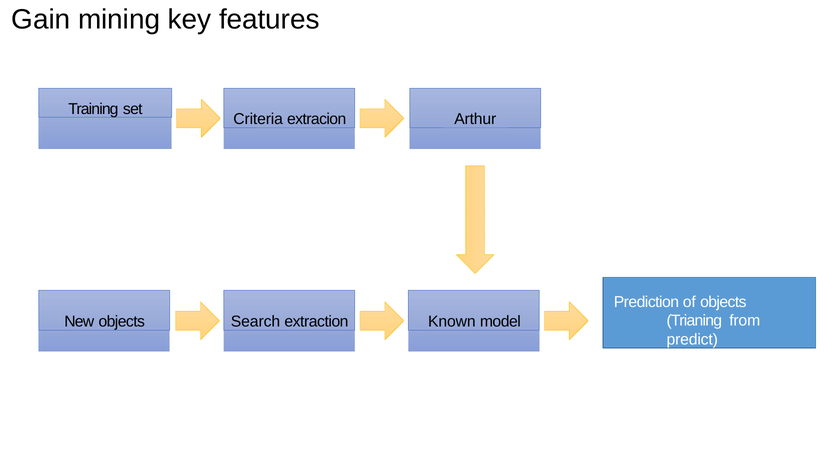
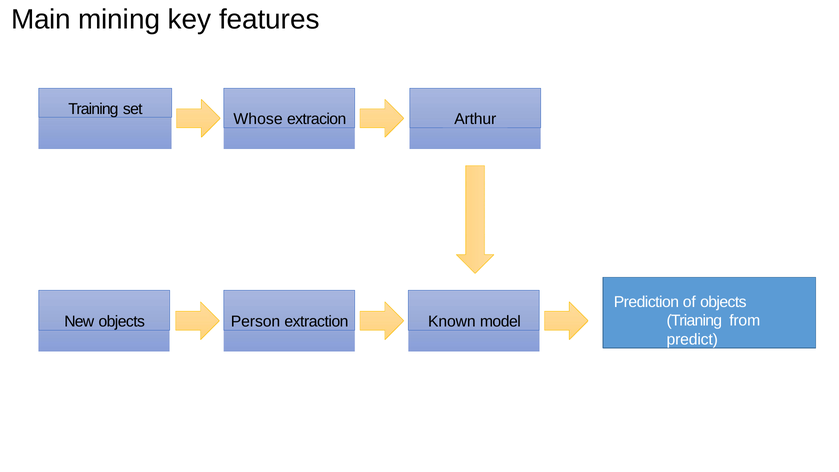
Gain: Gain -> Main (41, 20)
Criteria: Criteria -> Whose (258, 119)
Search: Search -> Person (255, 322)
